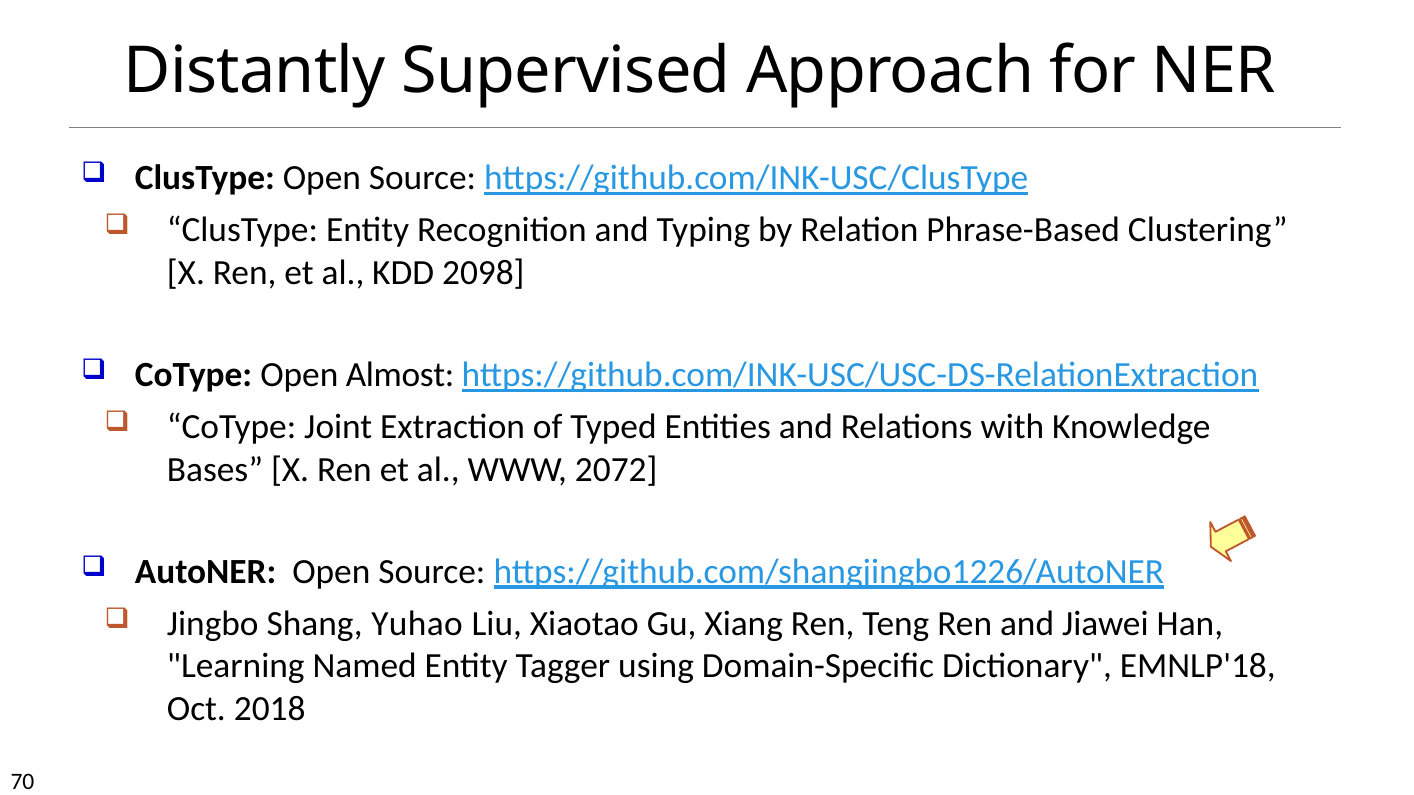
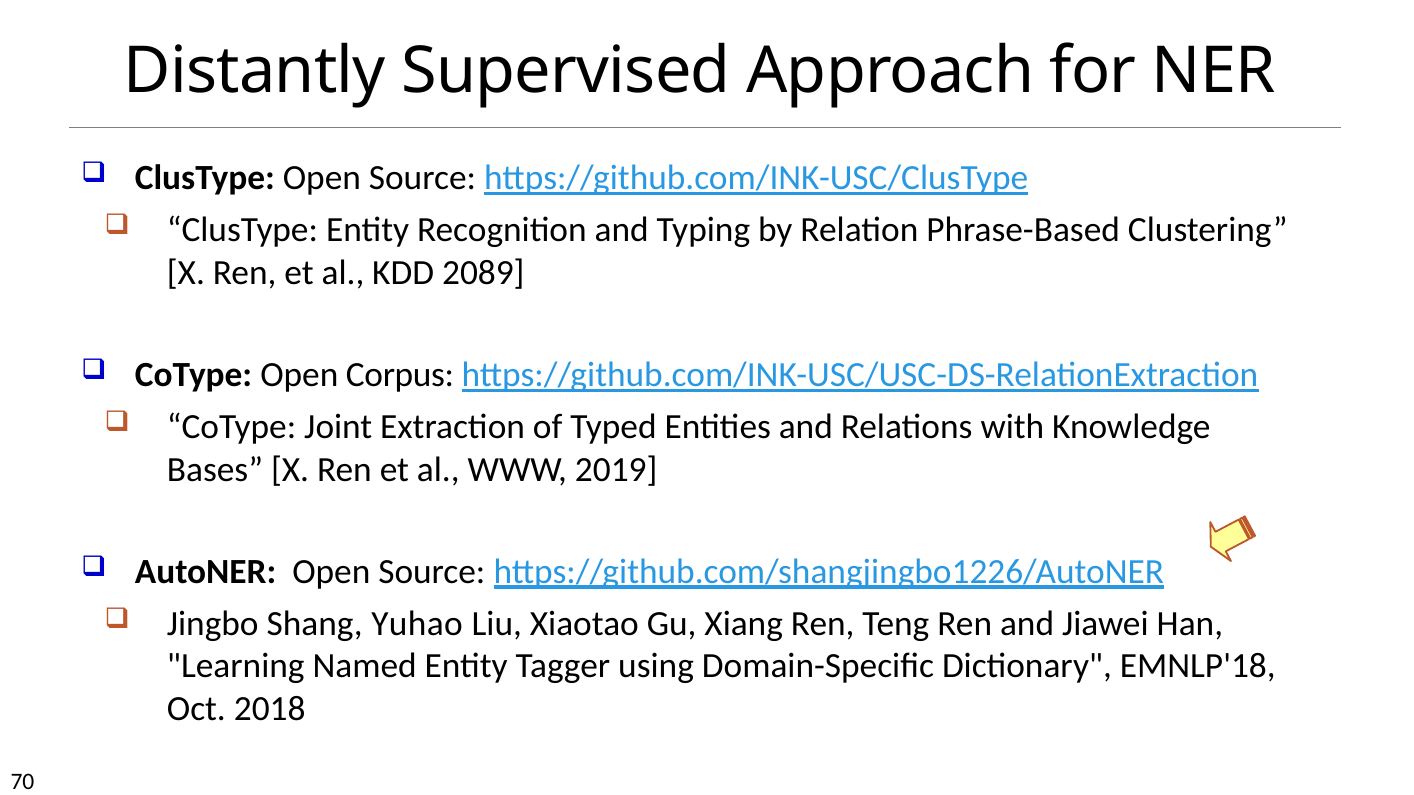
2098: 2098 -> 2089 (483, 273)
Almost: Almost -> Corpus (400, 375)
2072: 2072 -> 2019 (616, 470)
